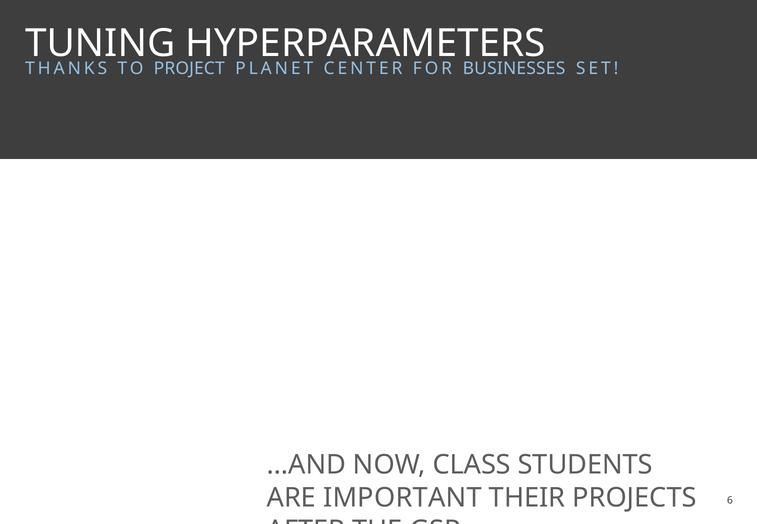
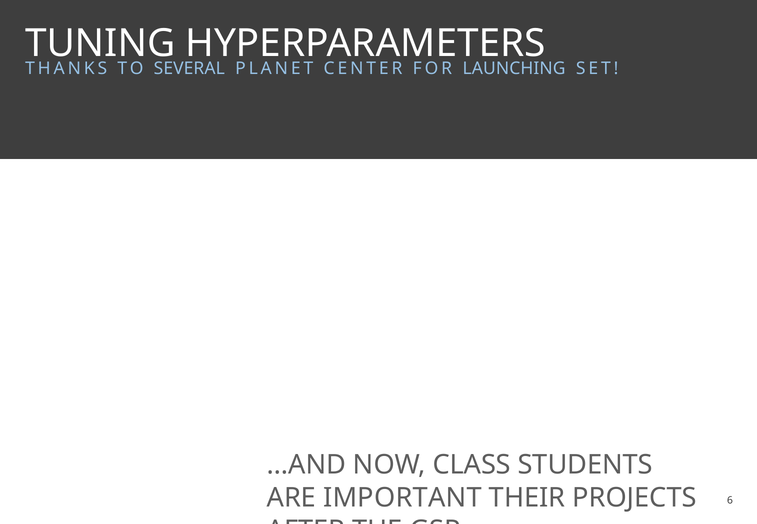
PROJECT: PROJECT -> SEVERAL (189, 69)
BUSINESSES: BUSINESSES -> LAUNCHING (514, 69)
